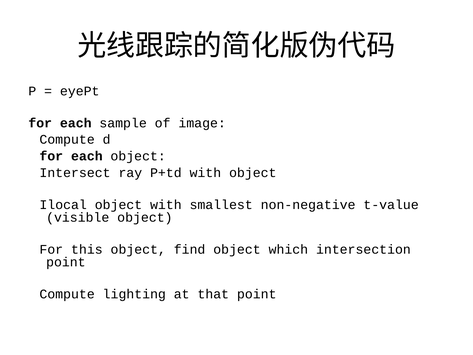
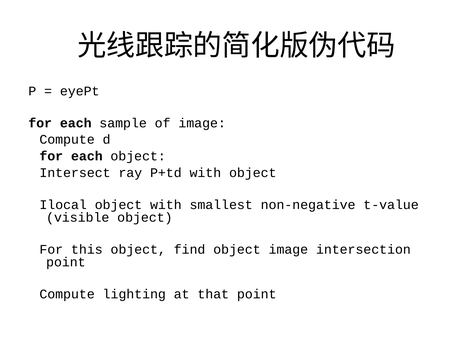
object which: which -> image (288, 249)
